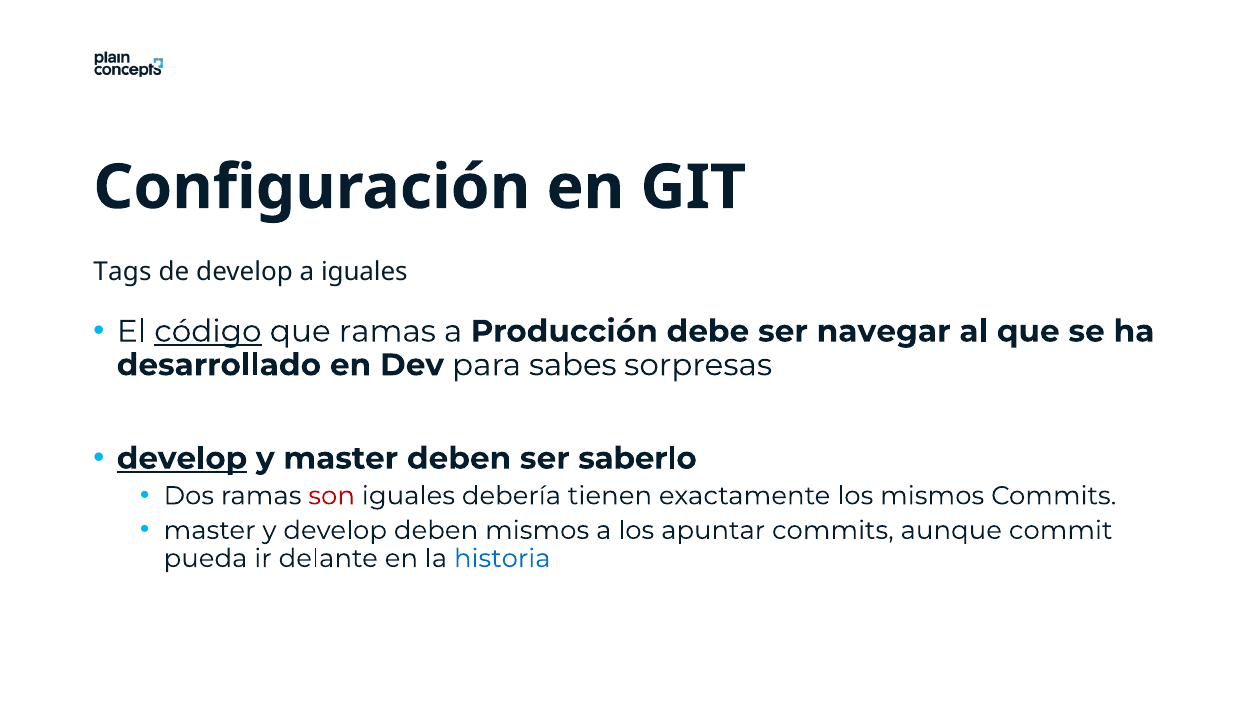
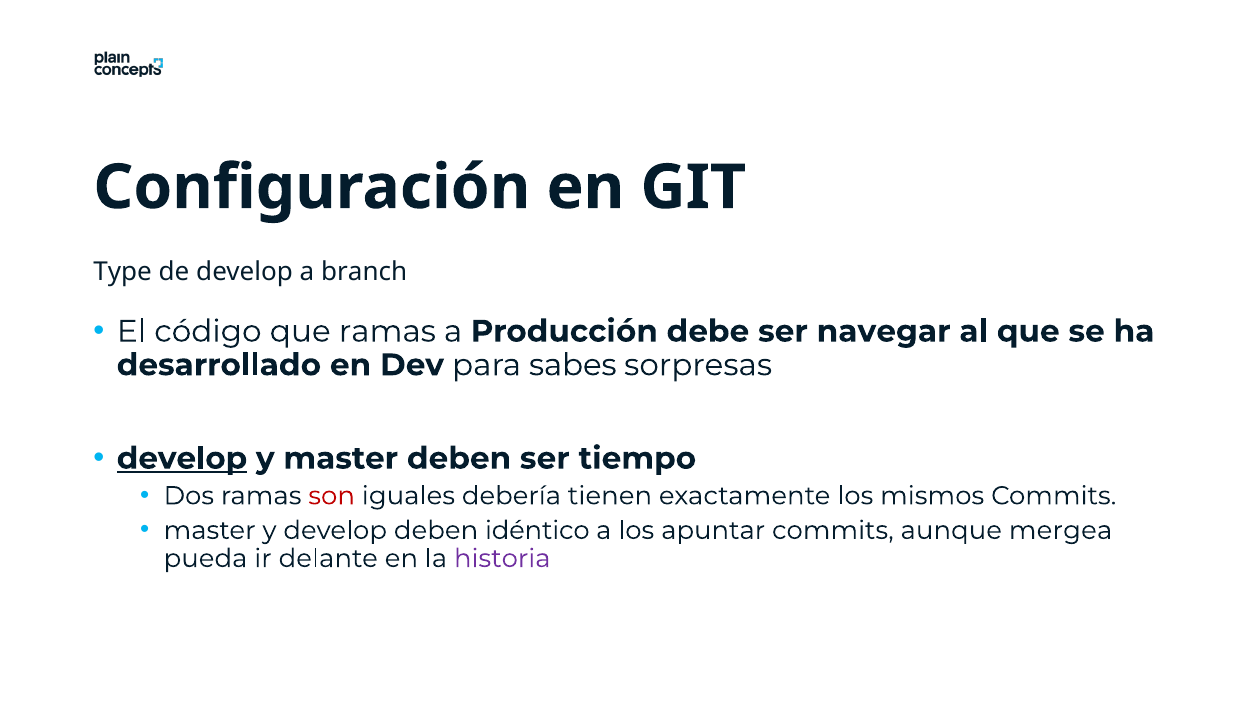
Tags: Tags -> Type (123, 272)
a iguales: iguales -> branch (364, 272)
código underline: present -> none (208, 332)
saberlo: saberlo -> tiempo (637, 459)
deben mismos: mismos -> idéntico (537, 531)
commit: commit -> mergea (1061, 531)
historia colour: blue -> purple (502, 559)
